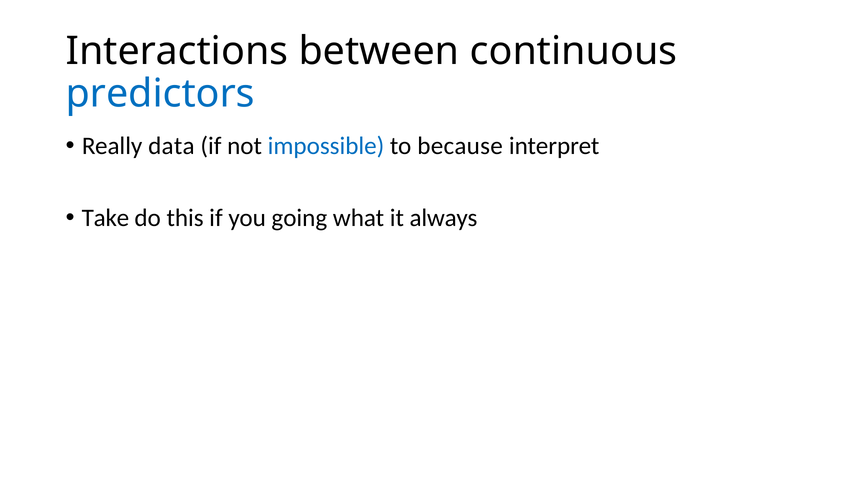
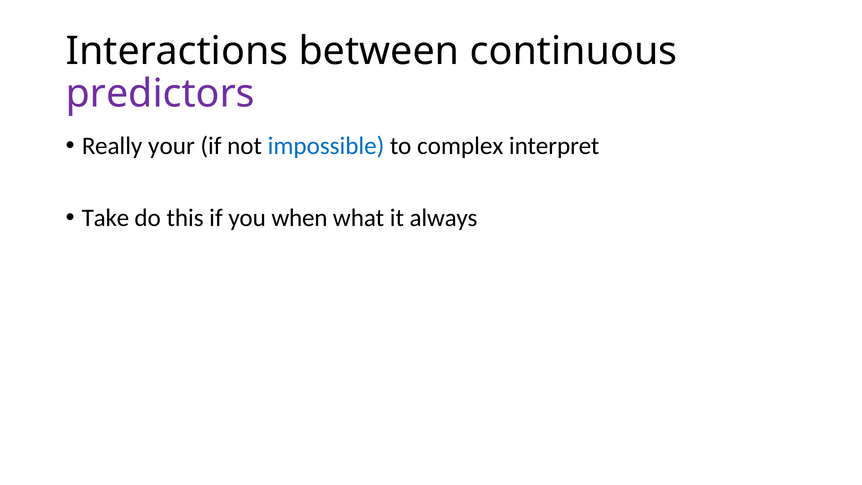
predictors colour: blue -> purple (160, 94)
data: data -> your (171, 146)
because: because -> complex (460, 146)
going: going -> when (299, 218)
